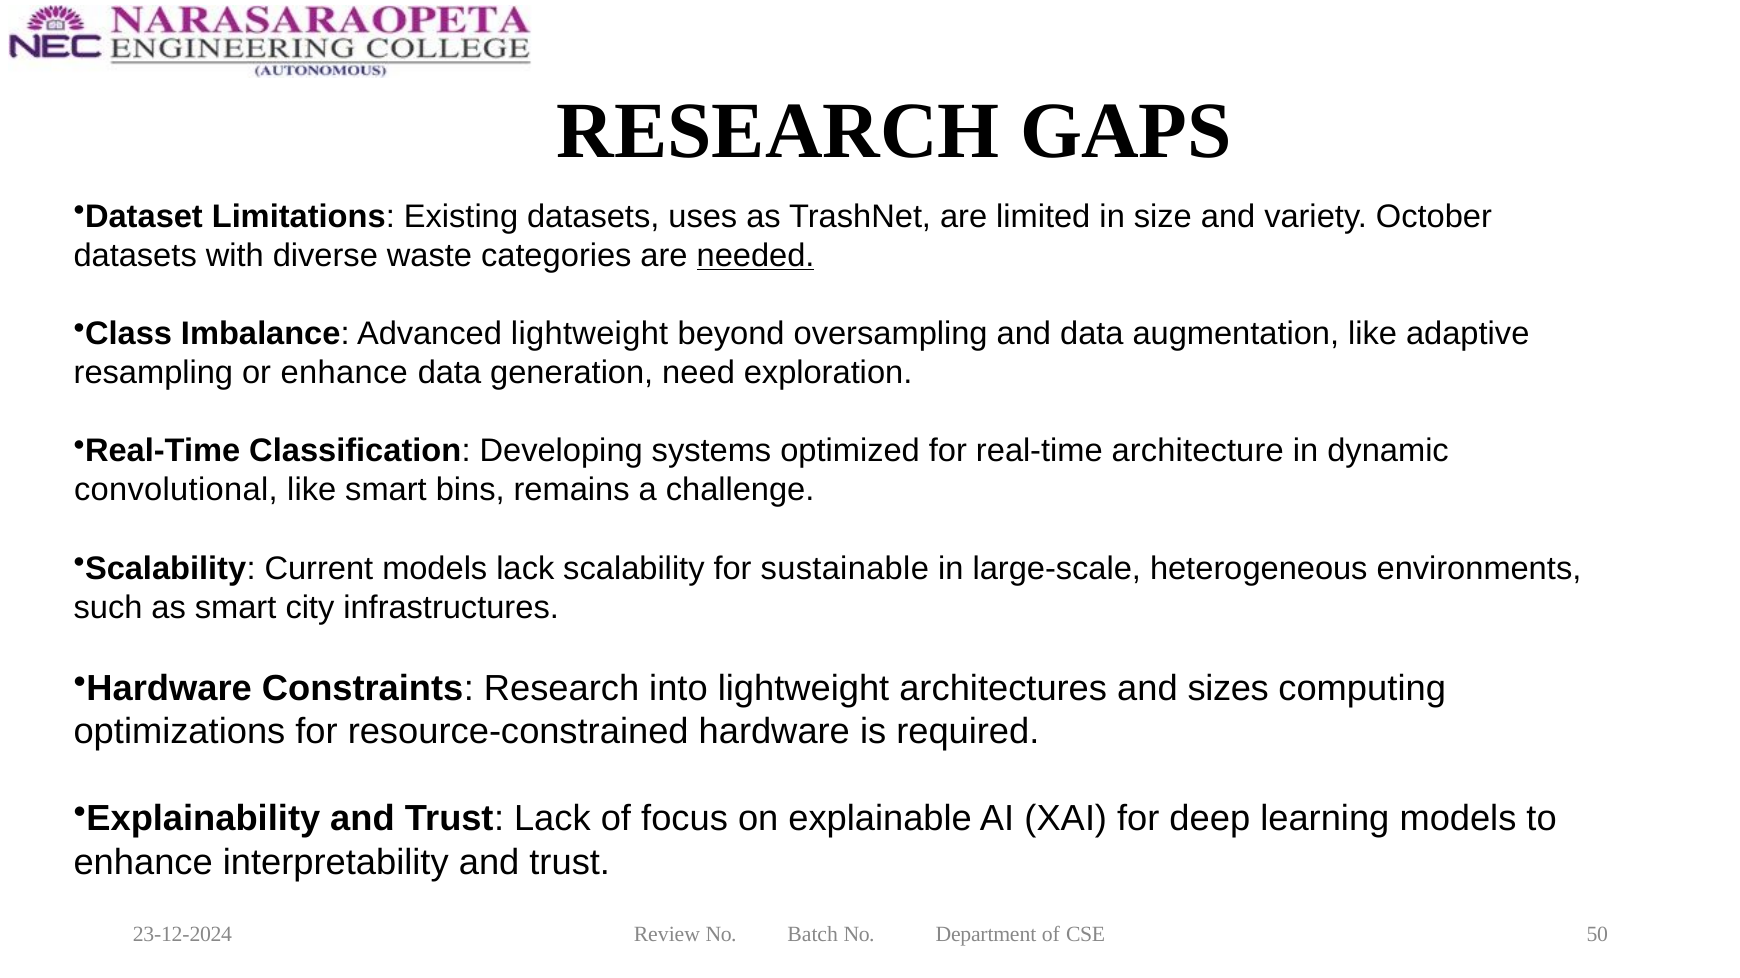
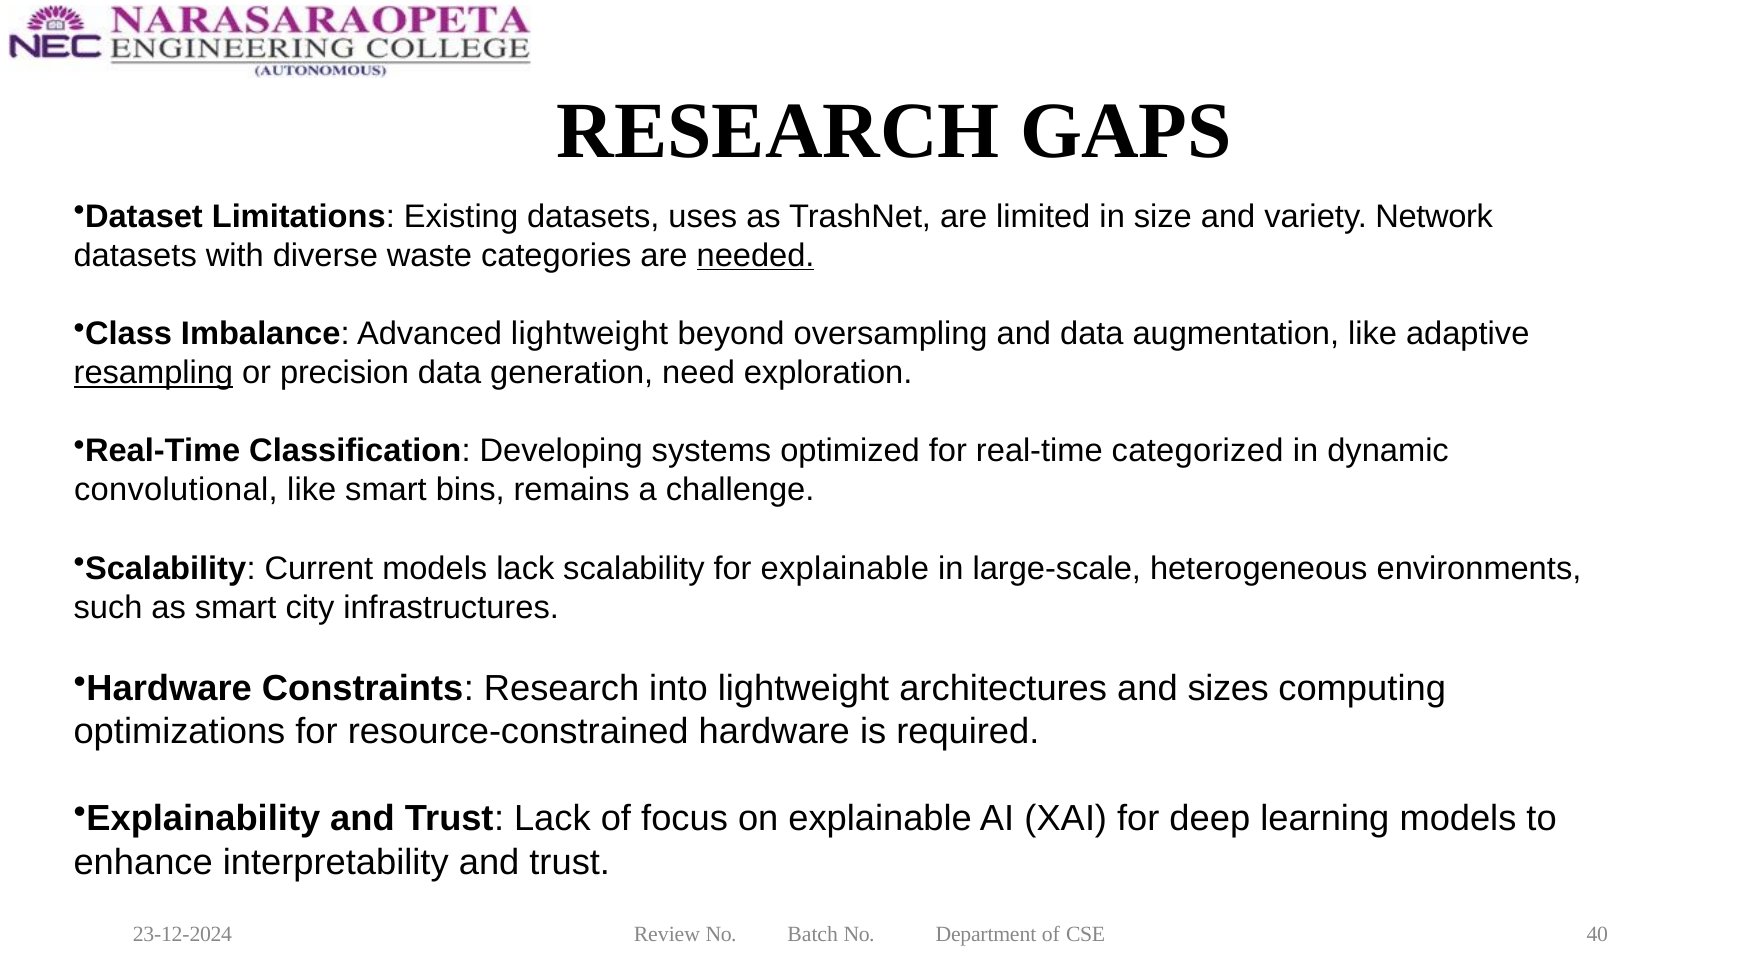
October: October -> Network (1434, 217)
resampling underline: none -> present (153, 373)
or enhance: enhance -> precision (345, 373)
architecture: architecture -> categorized (1198, 451)
for sustainable: sustainable -> explainable (845, 569)
50: 50 -> 40 (1597, 935)
